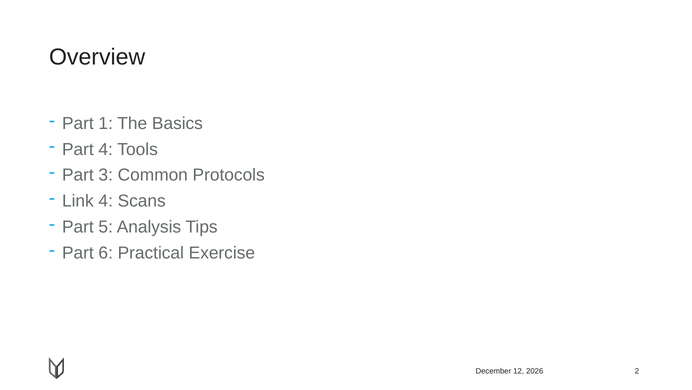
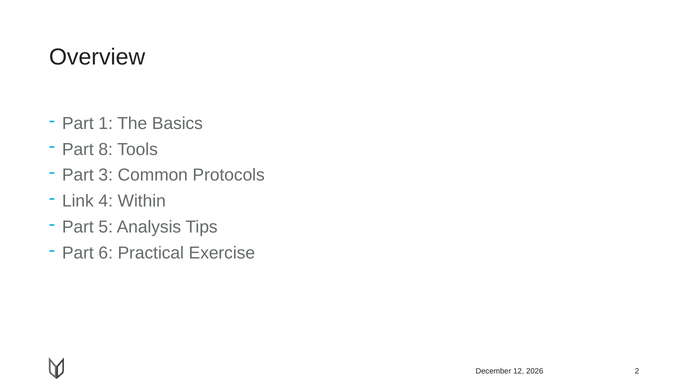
Part 4: 4 -> 8 (106, 149)
Scans: Scans -> Within (142, 201)
